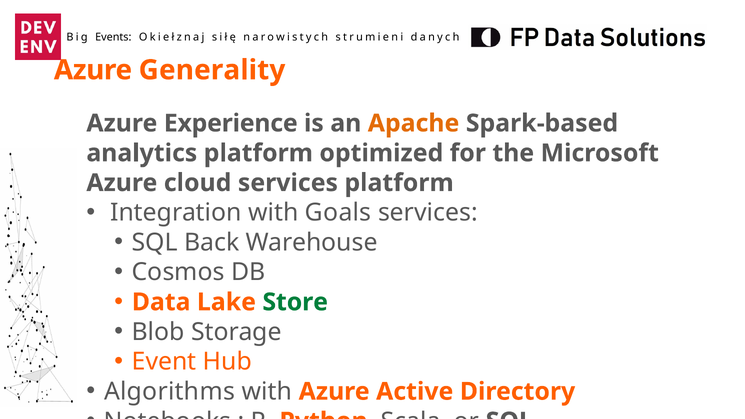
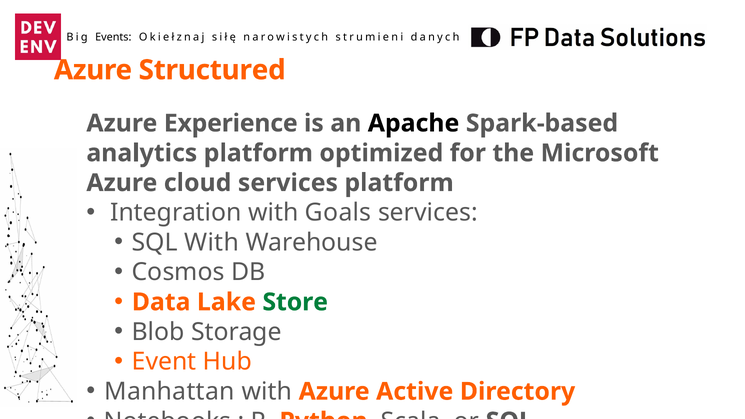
Generality: Generality -> Structured (212, 70)
Apache colour: orange -> black (414, 123)
SQL Back: Back -> With (212, 243)
Algorithms: Algorithms -> Manhattan (169, 392)
